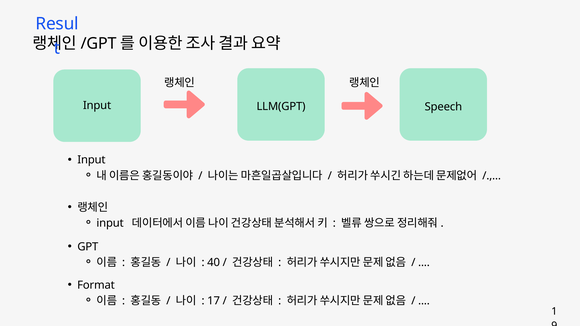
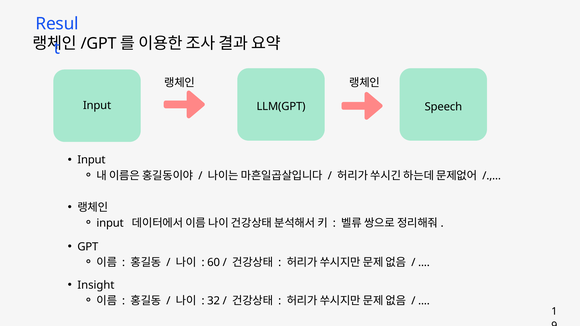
40: 40 -> 60 (214, 263)
Format: Format -> Insight (96, 285)
17: 17 -> 32 (214, 301)
